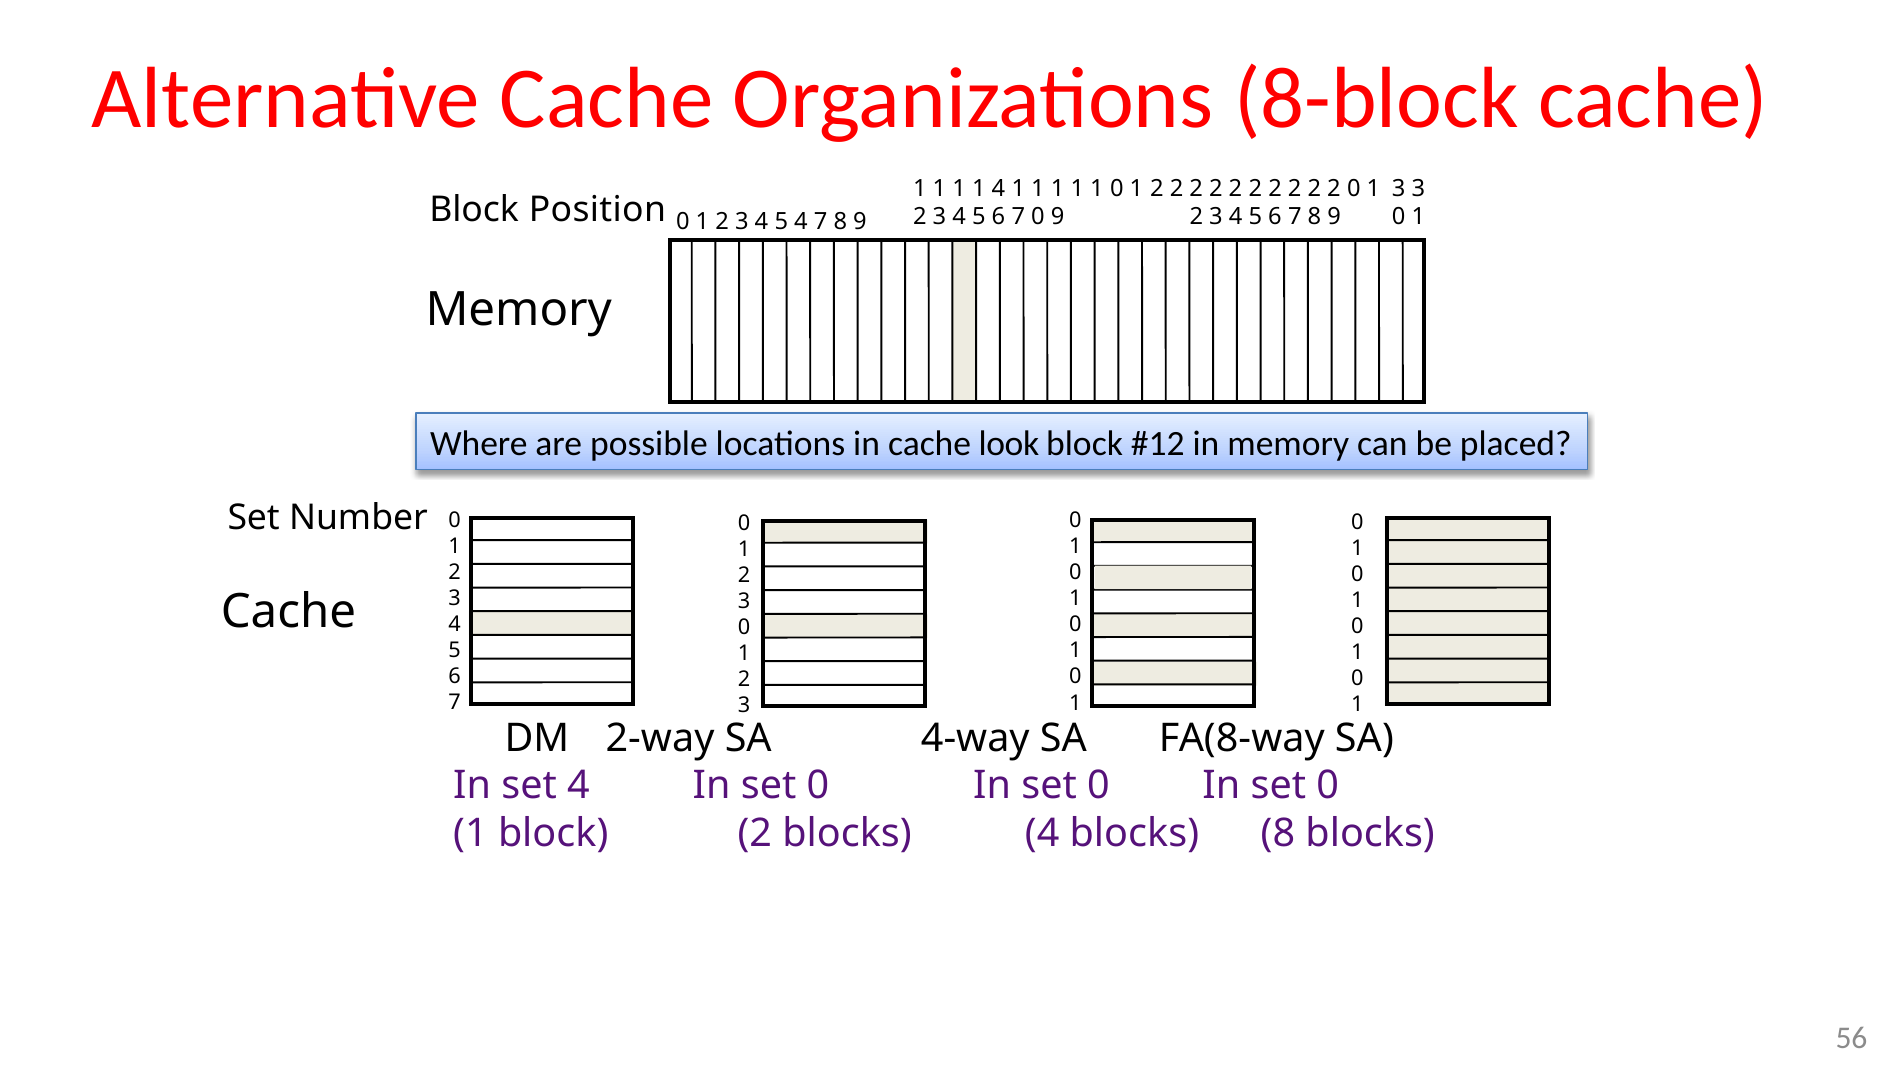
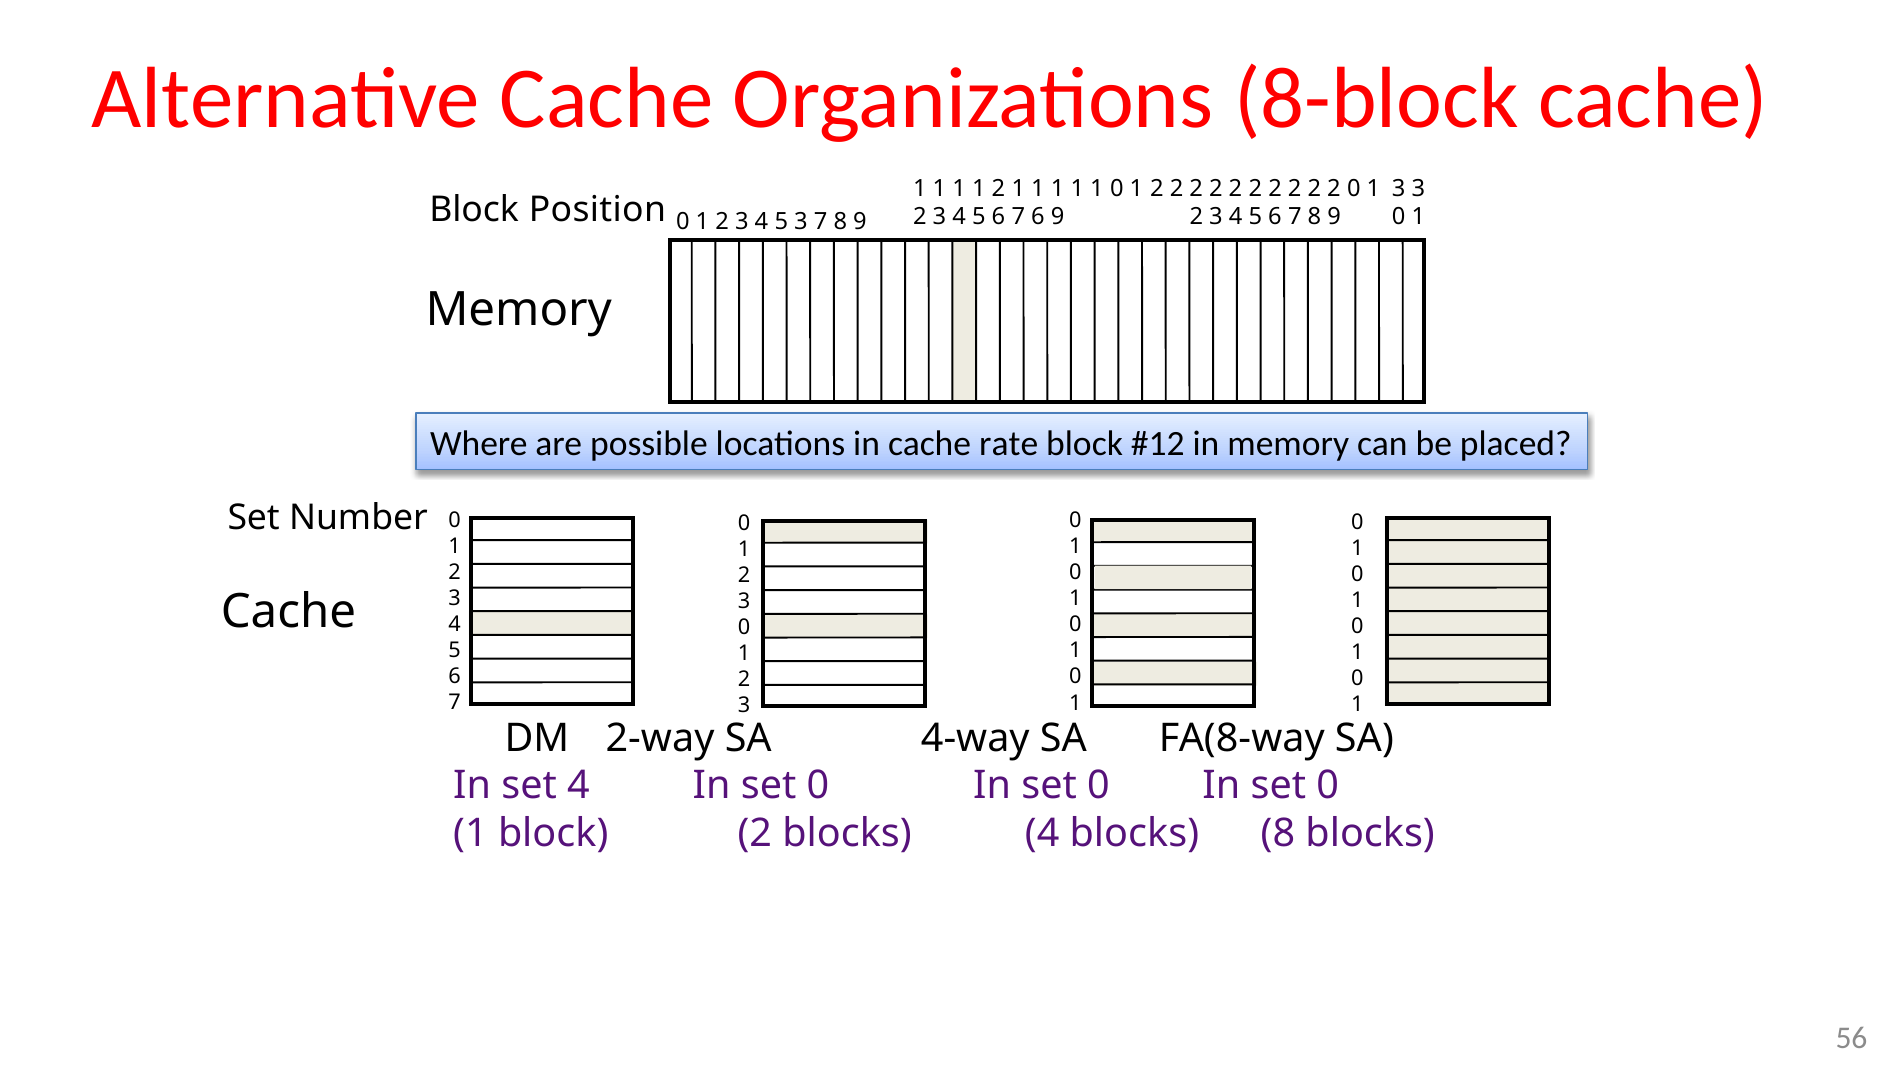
1 1 4: 4 -> 2 (998, 189)
0: 0 -> 6 (1038, 217)
5 4: 4 -> 3 (801, 222)
look: look -> rate (1009, 444)
